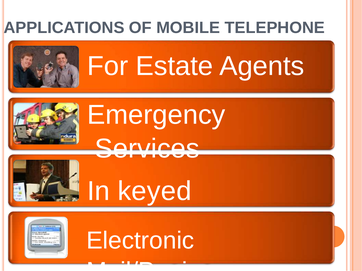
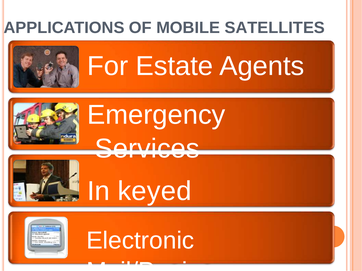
TELEPHONE: TELEPHONE -> SATELLITES (275, 28)
